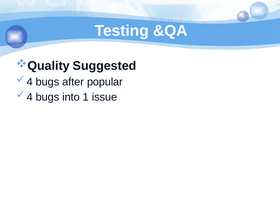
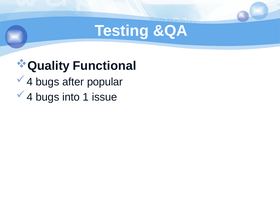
Suggested: Suggested -> Functional (104, 66)
